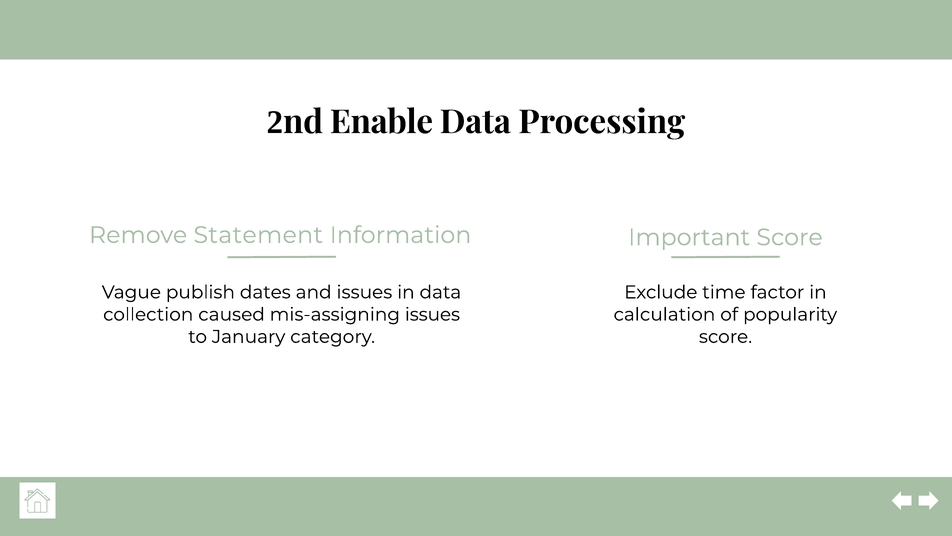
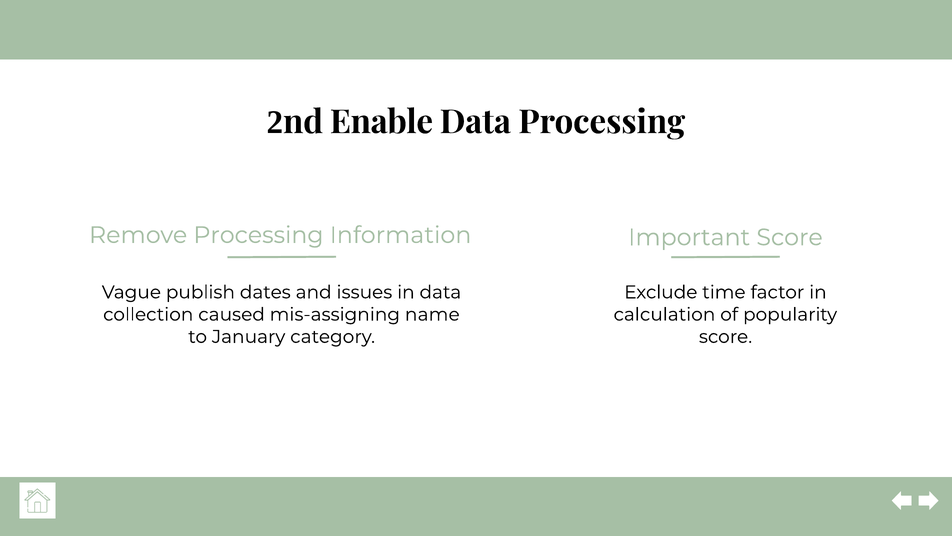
Remove Statement: Statement -> Processing (258, 235)
mis-assigning issues: issues -> name (432, 314)
